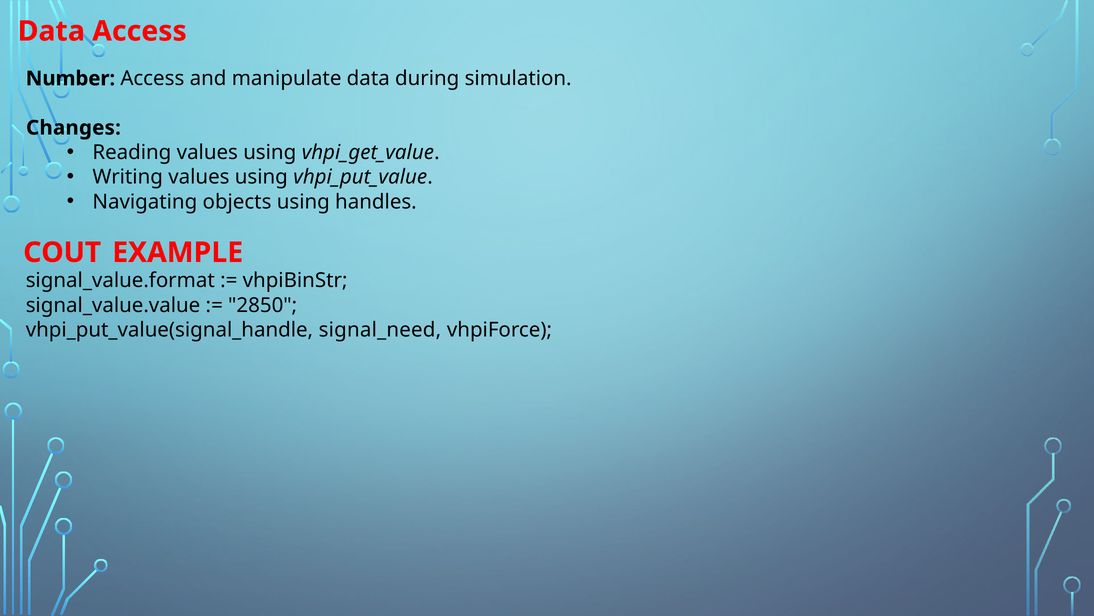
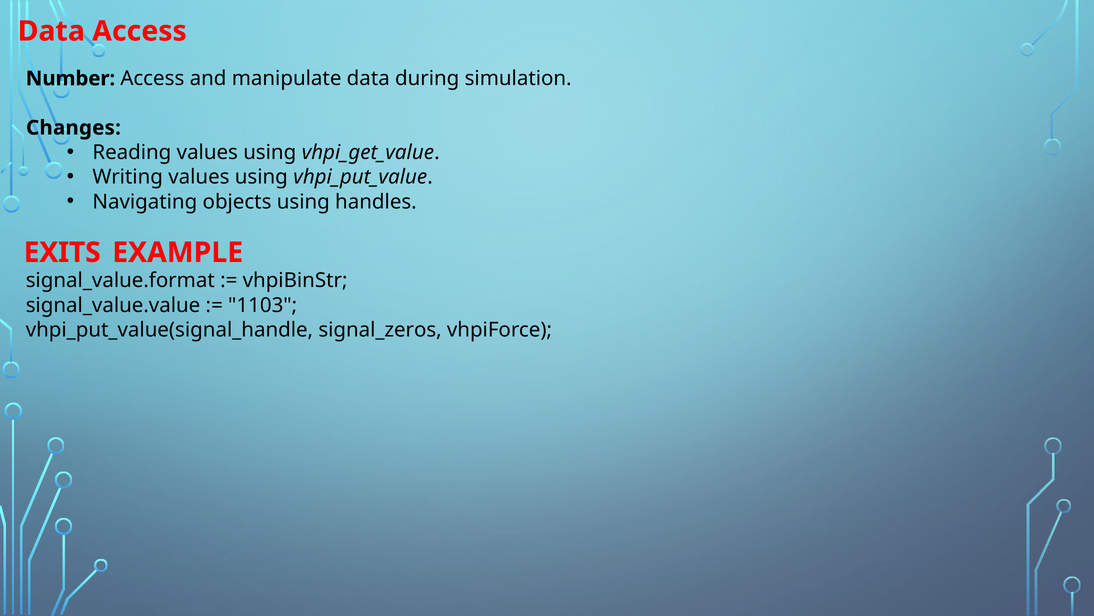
COUT: COUT -> EXITS (62, 252)
2850: 2850 -> 1103 (263, 305)
signal_need: signal_need -> signal_zeros (380, 330)
